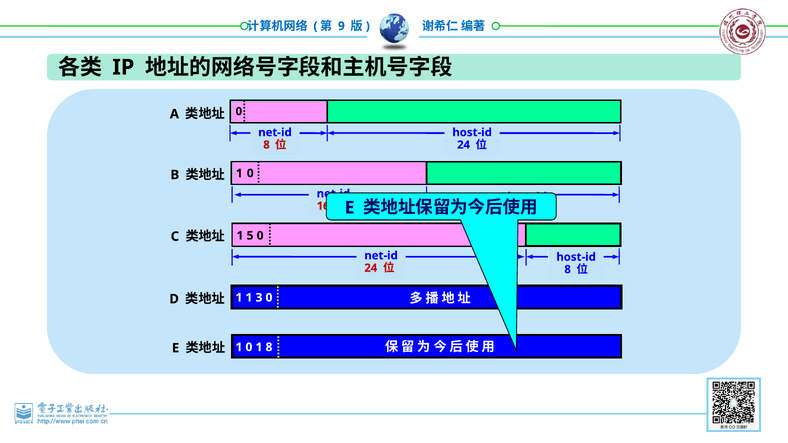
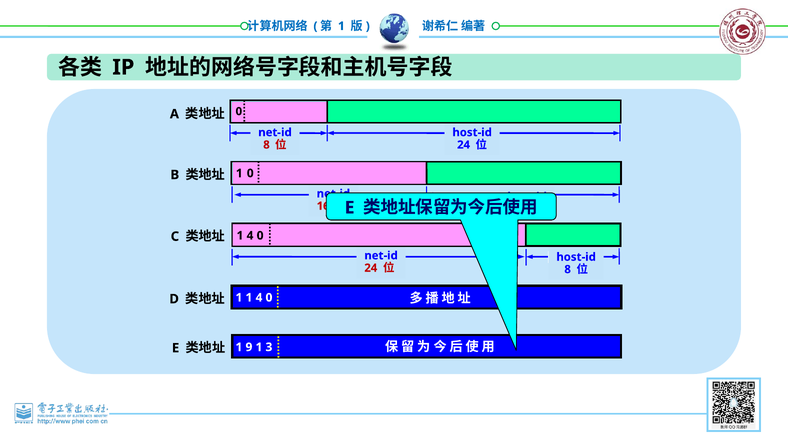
9: 9 -> 1 (341, 26)
5: 5 -> 4 (250, 236)
1 1 3: 3 -> 4 (259, 298)
1 0: 0 -> 9 (249, 347)
1 8: 8 -> 3 (269, 347)
